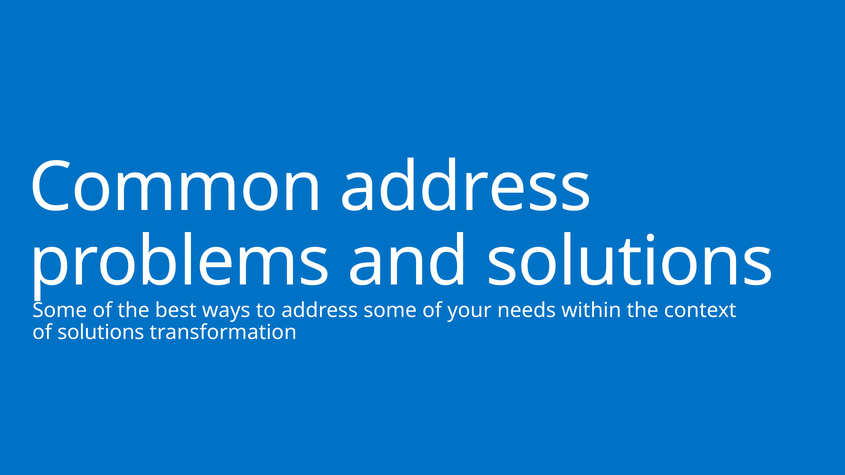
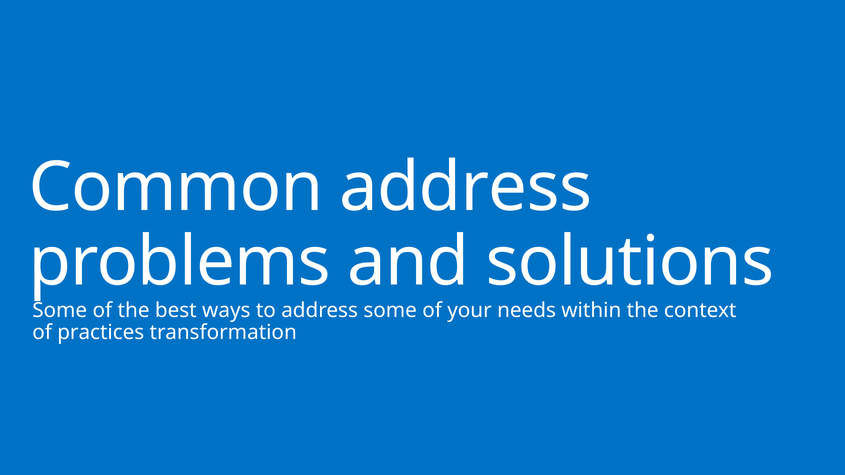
of solutions: solutions -> practices (101, 333)
